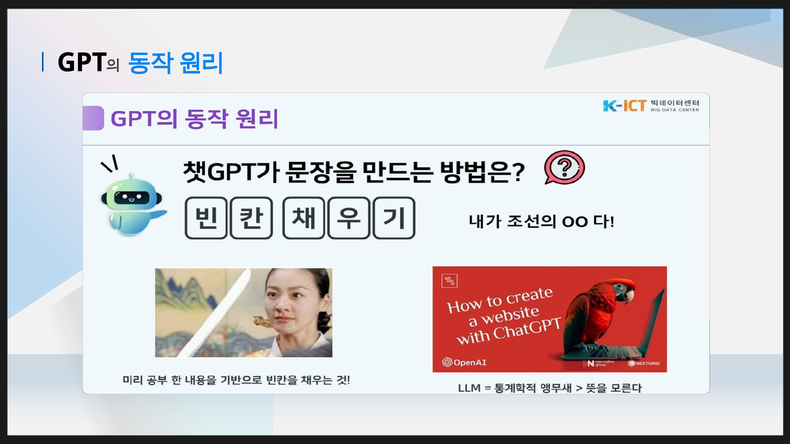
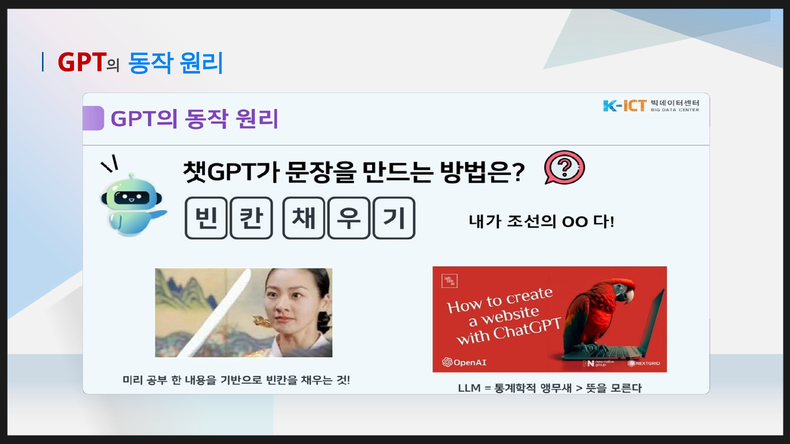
GPT colour: black -> red (82, 63)
